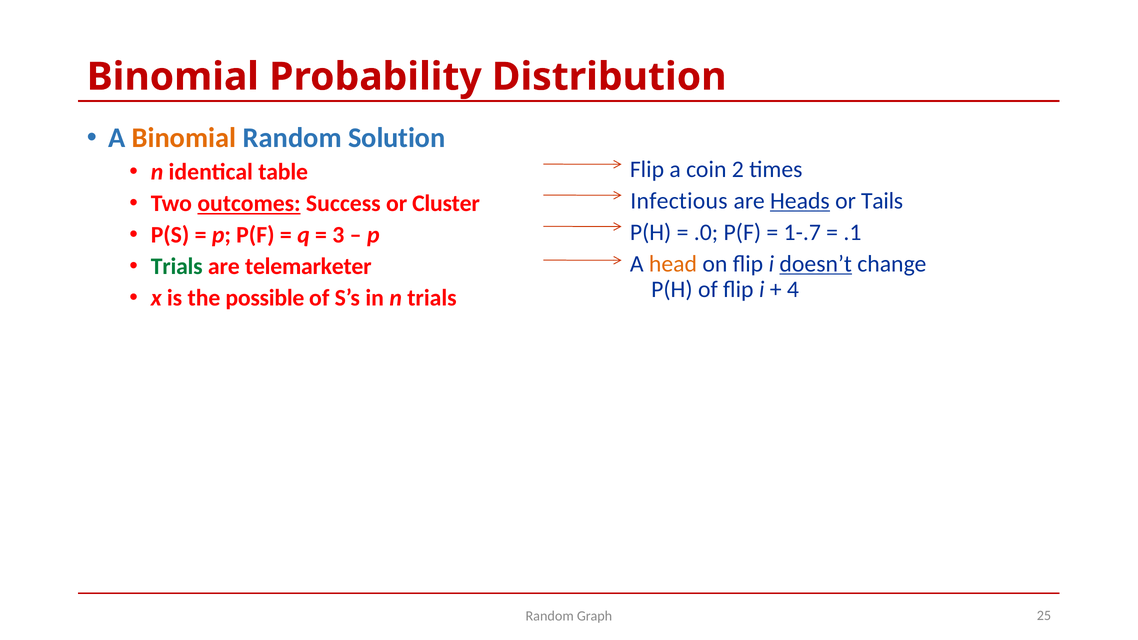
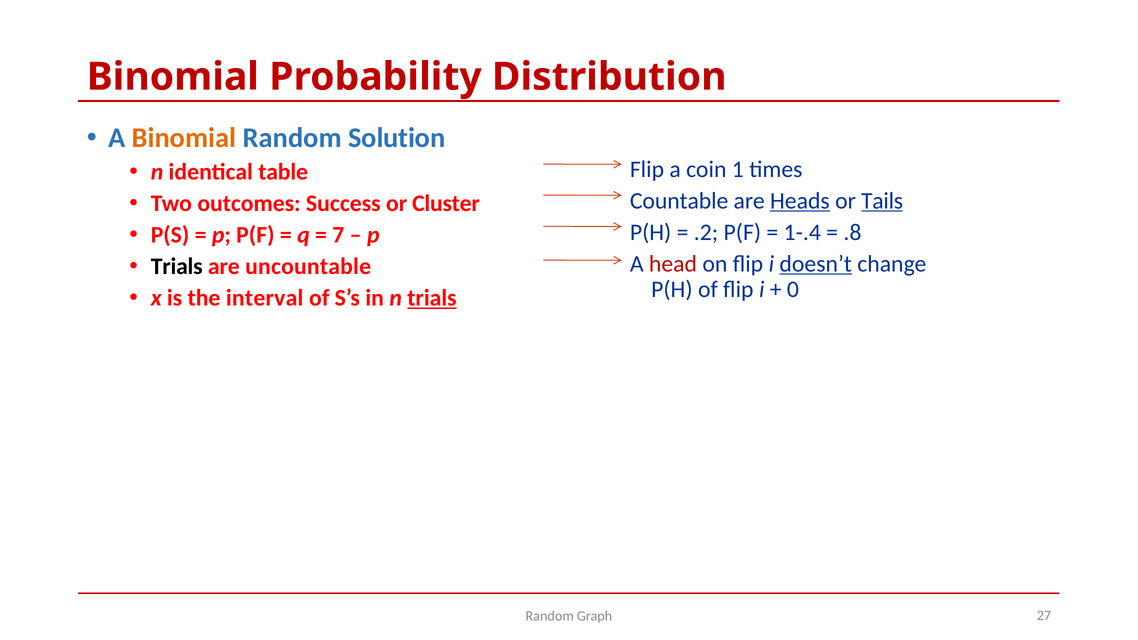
2: 2 -> 1 (738, 169)
Infectious: Infectious -> Countable (679, 201)
Tails underline: none -> present (882, 201)
outcomes underline: present -> none (249, 204)
.0: .0 -> .2 (706, 232)
1-.7: 1-.7 -> 1-.4 (802, 232)
.1: .1 -> .8 (852, 232)
3: 3 -> 7 (338, 235)
head colour: orange -> red (673, 264)
Trials colour: green -> black (177, 267)
telemarketer: telemarketer -> uncountable (308, 267)
4: 4 -> 0 (793, 289)
possible: possible -> interval (265, 298)
trials underline: none -> present (432, 298)
25: 25 -> 27 (1044, 616)
